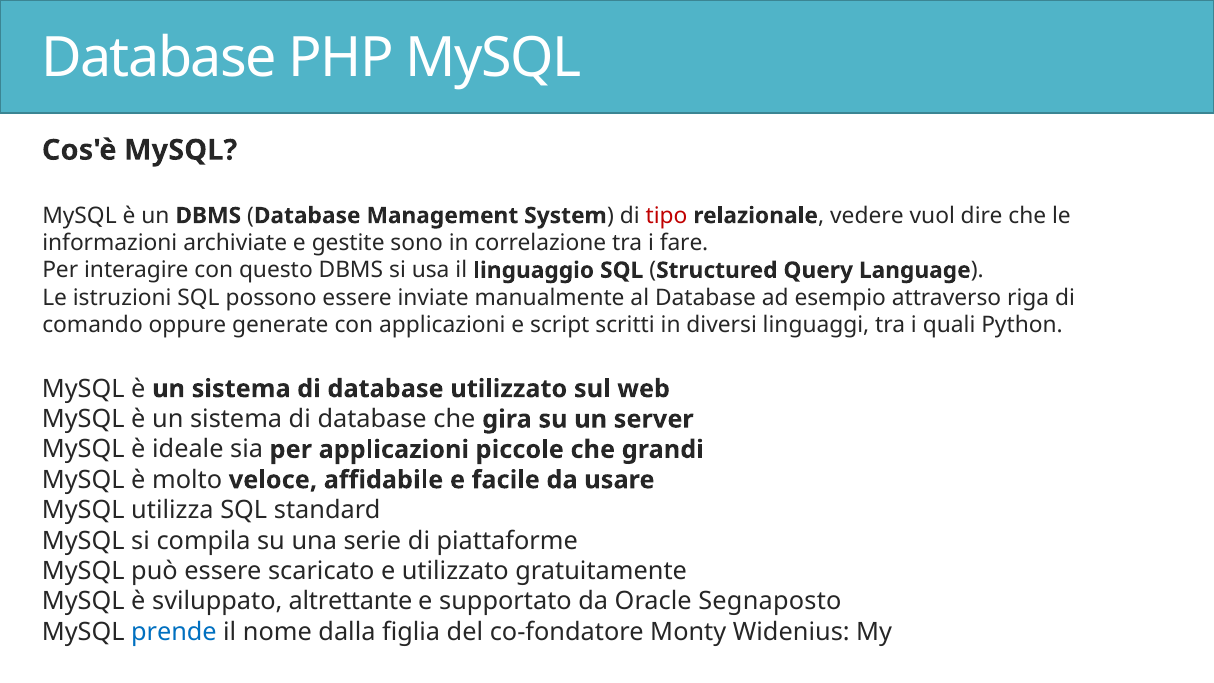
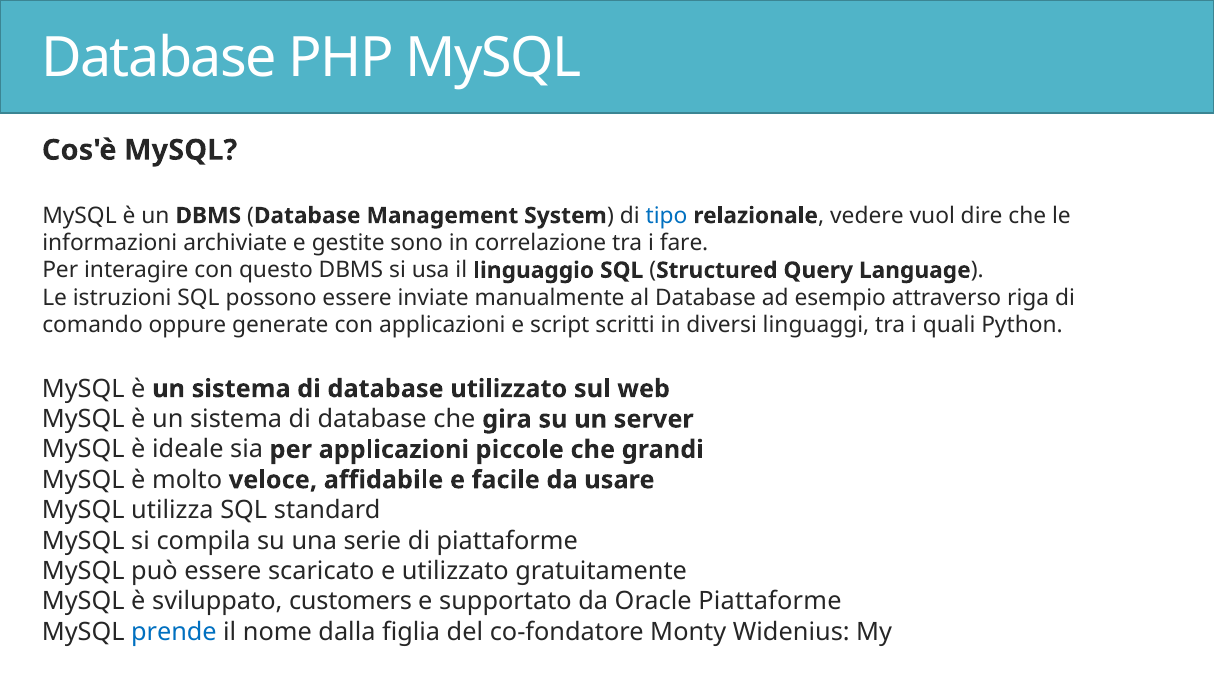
tipo colour: red -> blue (666, 216)
altrettante: altrettante -> customers (351, 601)
Oracle Segnaposto: Segnaposto -> Piattaforme (770, 601)
